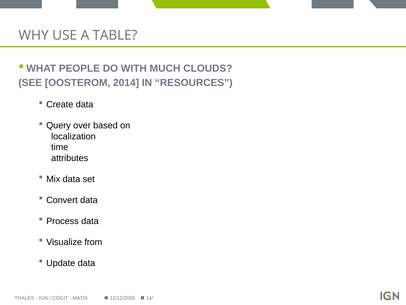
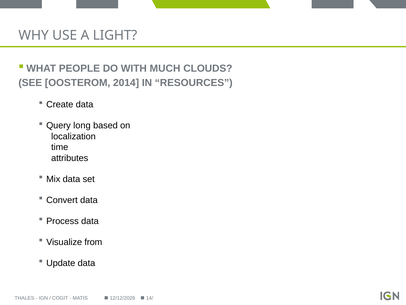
TABLE: TABLE -> LIGHT (115, 35)
over: over -> long (82, 125)
